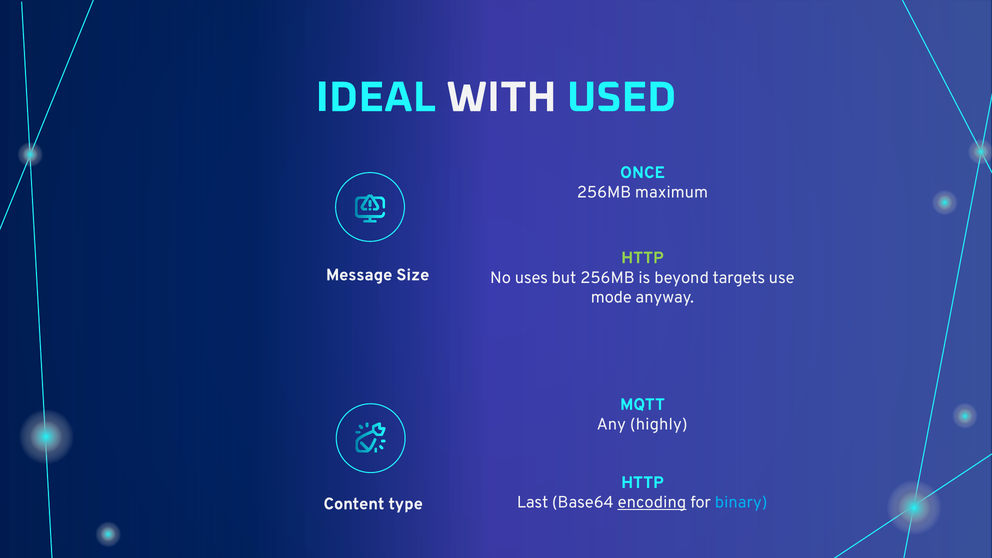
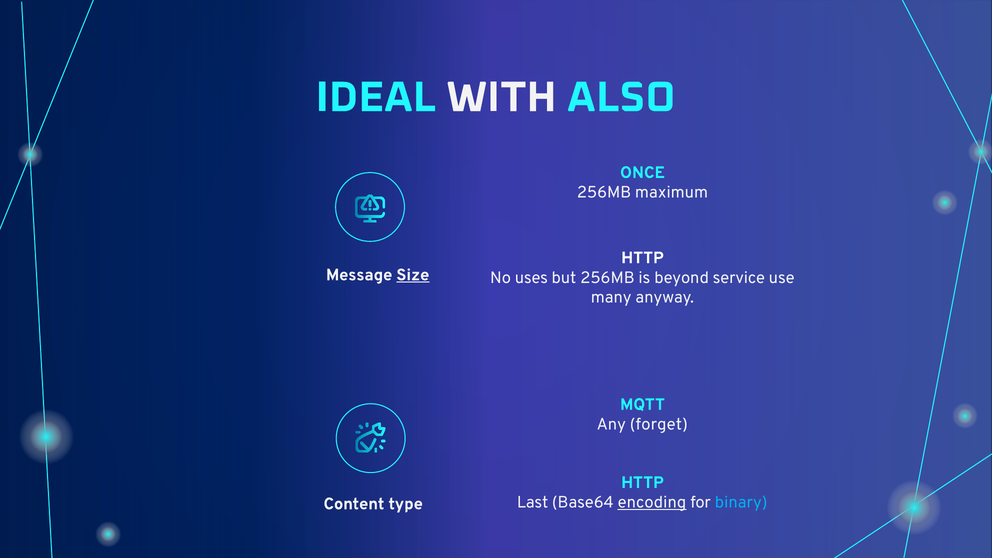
USED: USED -> ALSO (621, 97)
HTTP colour: light green -> white (642, 258)
Size underline: none -> present (413, 275)
targets: targets -> service (739, 278)
mode: mode -> many (611, 297)
highly: highly -> forget (659, 424)
